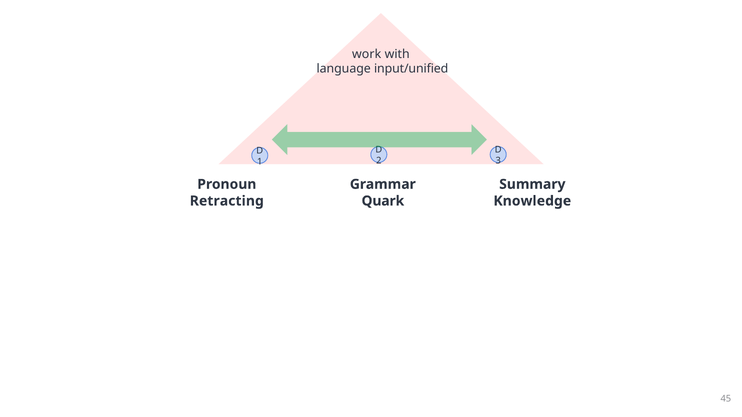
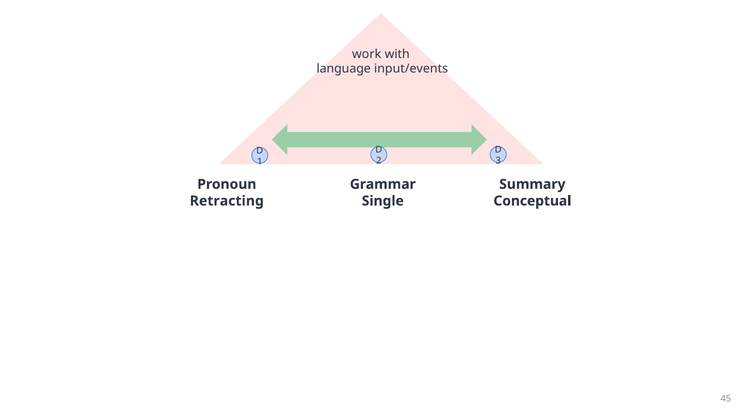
input/unified: input/unified -> input/events (411, 69)
Quark: Quark -> Single (383, 201)
Knowledge: Knowledge -> Conceptual (532, 201)
